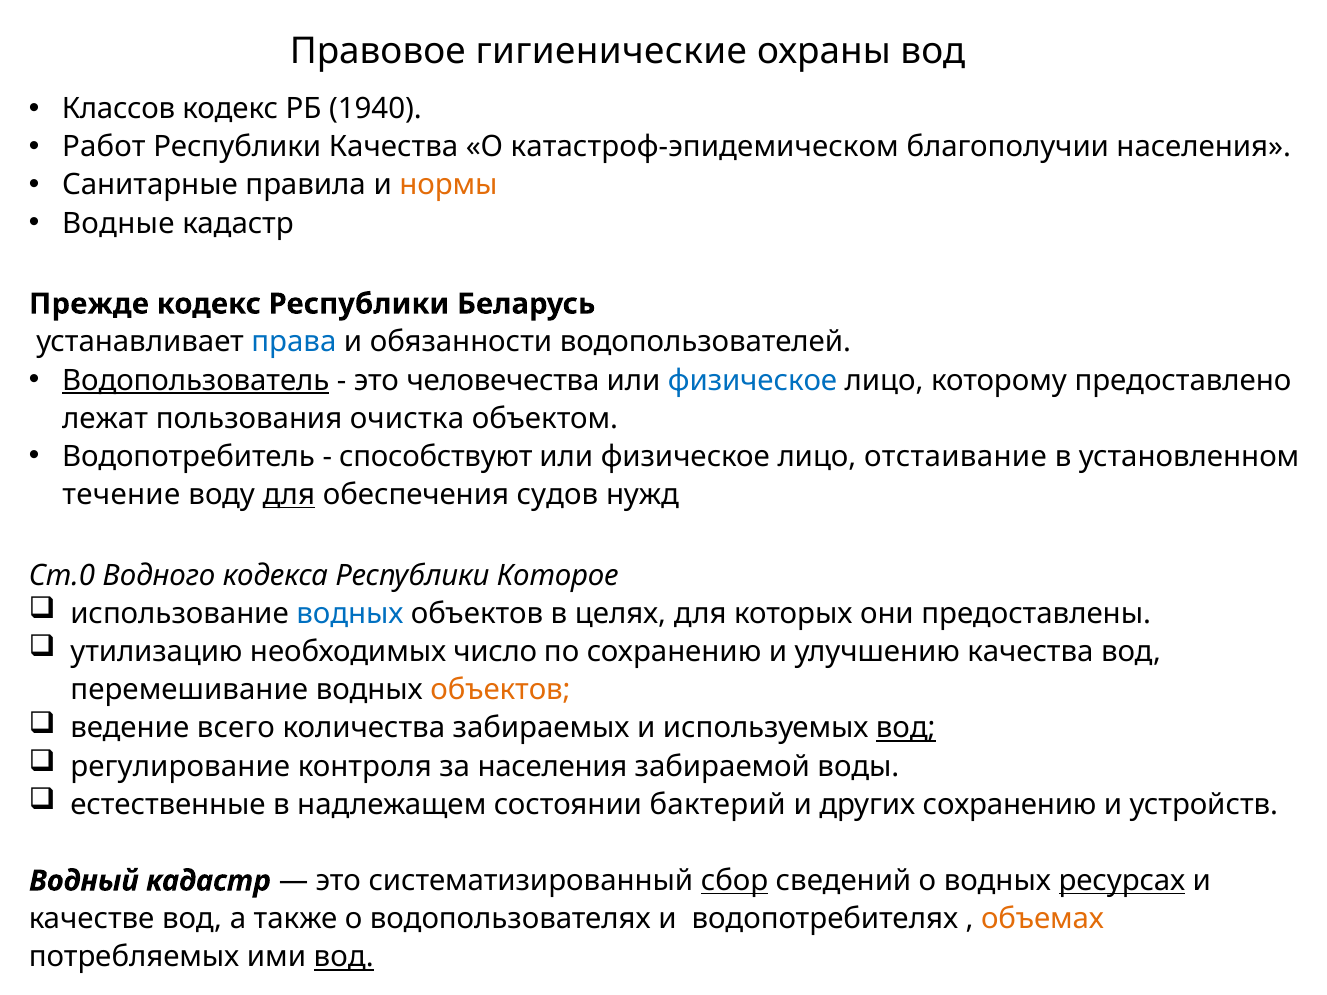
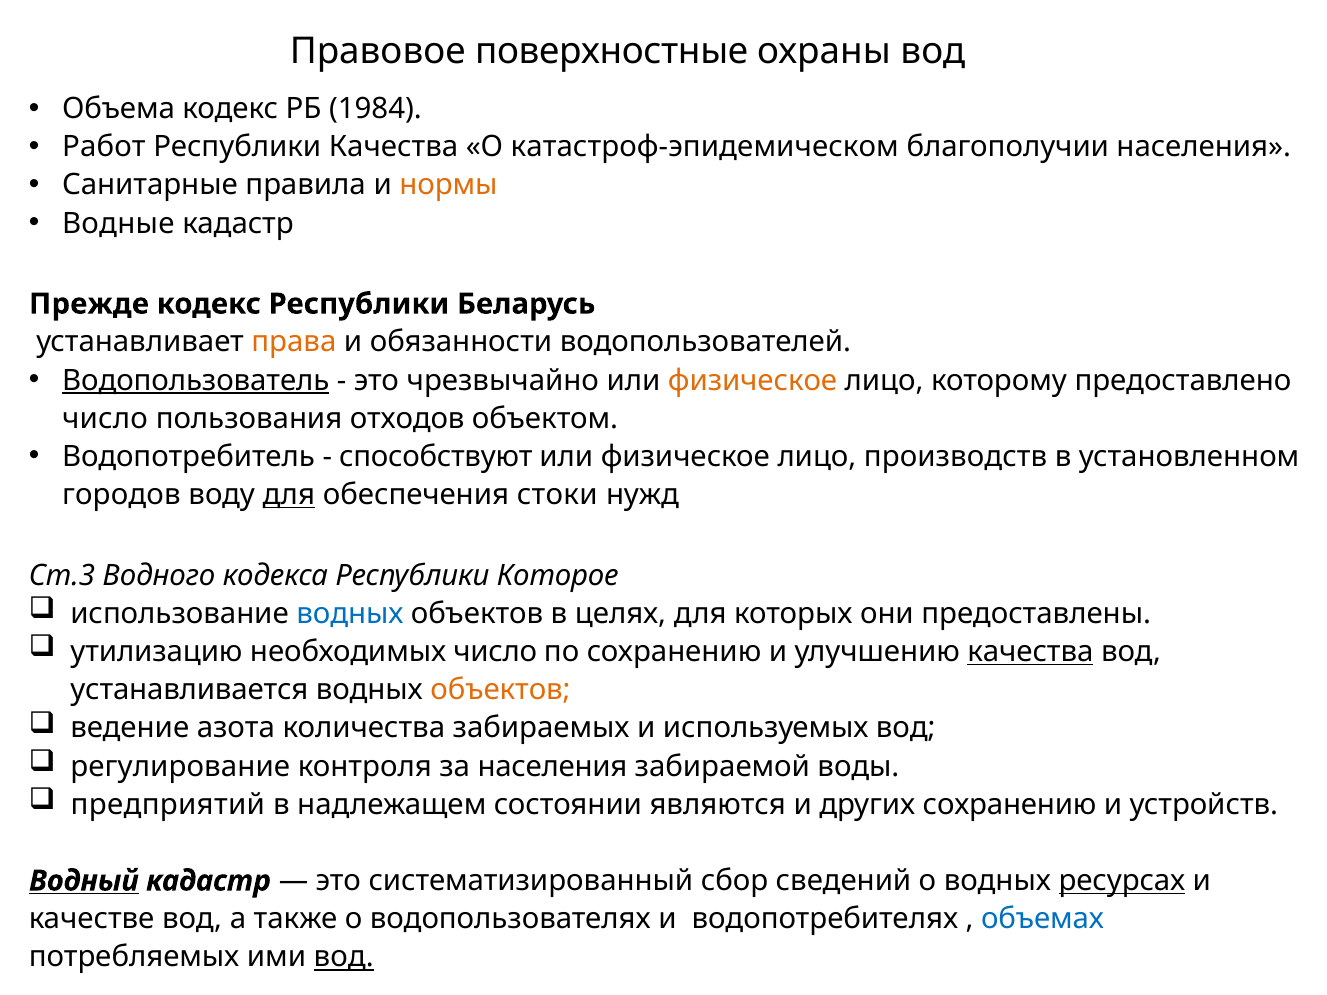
гигиенические: гигиенические -> поверхностные (612, 51)
Классов: Классов -> Объема (118, 109)
1940: 1940 -> 1984 (375, 109)
права colour: blue -> orange (294, 342)
человечества: человечества -> чрезвычайно (503, 380)
физическое colour: blue -> orange (753, 380)
лежат: лежат -> число (105, 419)
очистка: очистка -> отходов (407, 419)
отстаивание: отстаивание -> производств (956, 457)
течение: течение -> городов (121, 495)
судов: судов -> стоки (557, 495)
Ст.0: Ст.0 -> Ст.3 (62, 576)
качества underline: none -> present (1030, 652)
перемешивание: перемешивание -> устанавливается (189, 690)
всего: всего -> азота (236, 728)
вод underline: present -> none (906, 728)
естественные: естественные -> предприятий (168, 805)
бактерий: бактерий -> являются (718, 805)
Водный underline: none -> present (84, 881)
сбор underline: present -> none (734, 881)
объемах colour: orange -> blue (1042, 919)
